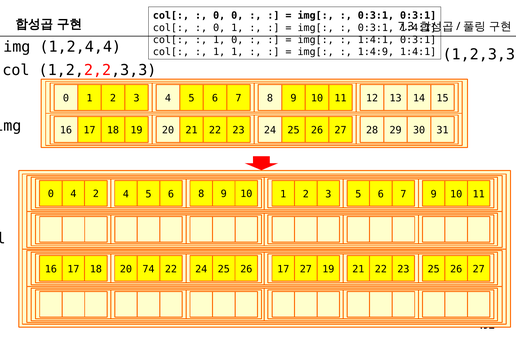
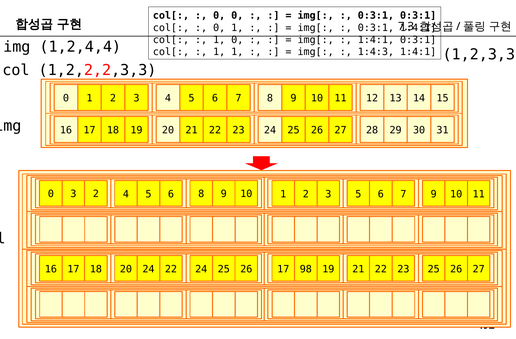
1:4:9: 1:4:9 -> 1:4:3 (376, 52)
0 4: 4 -> 3 (73, 194)
20 74: 74 -> 24 (148, 269)
17 27: 27 -> 98 (306, 269)
